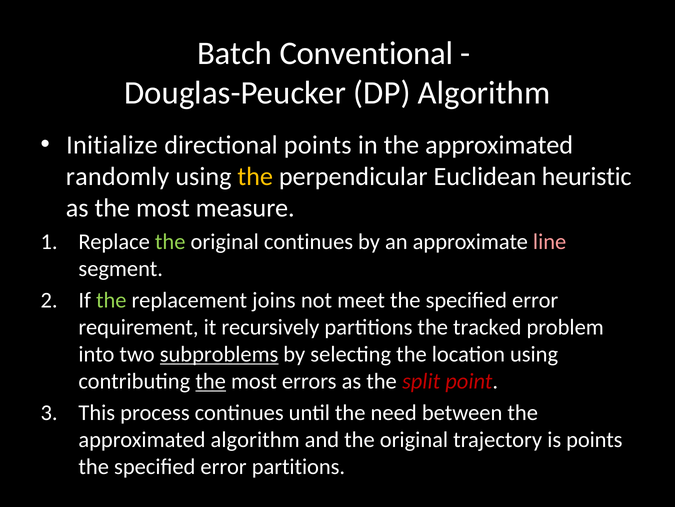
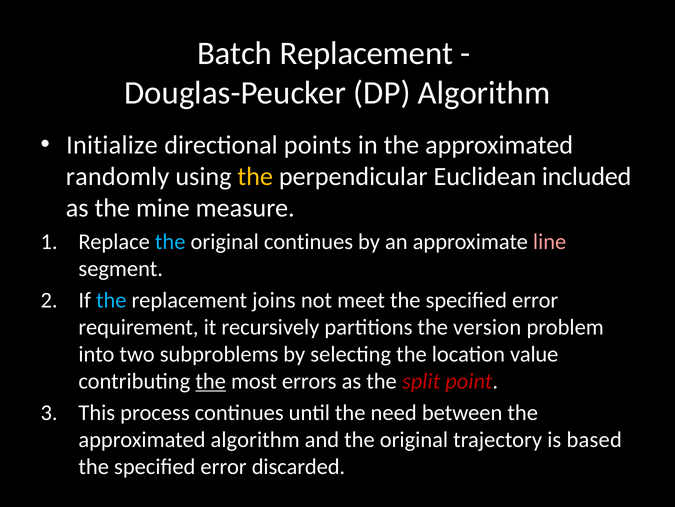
Batch Conventional: Conventional -> Replacement (366, 53)
heuristic: heuristic -> included (587, 176)
as the most: most -> mine (163, 208)
the colour: light green -> light blue (170, 241)
the colour: light green -> light blue (111, 300)
tracked: tracked -> version (487, 327)
subproblems underline: present -> none (219, 354)
location using: using -> value (534, 354)
is points: points -> based (594, 439)
error partitions: partitions -> discarded (298, 466)
